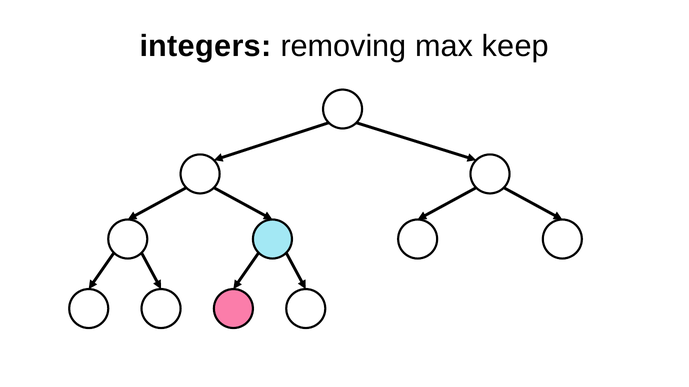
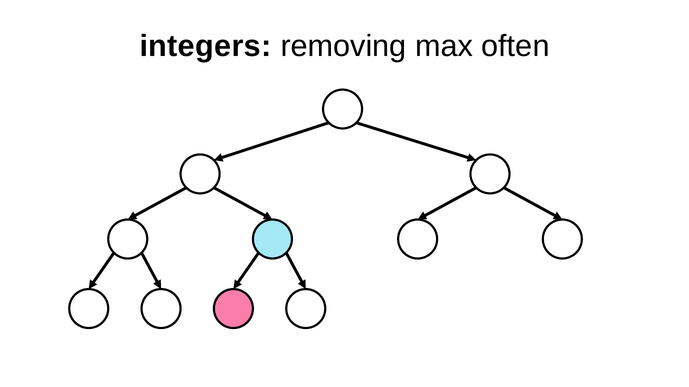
keep: keep -> often (516, 46)
